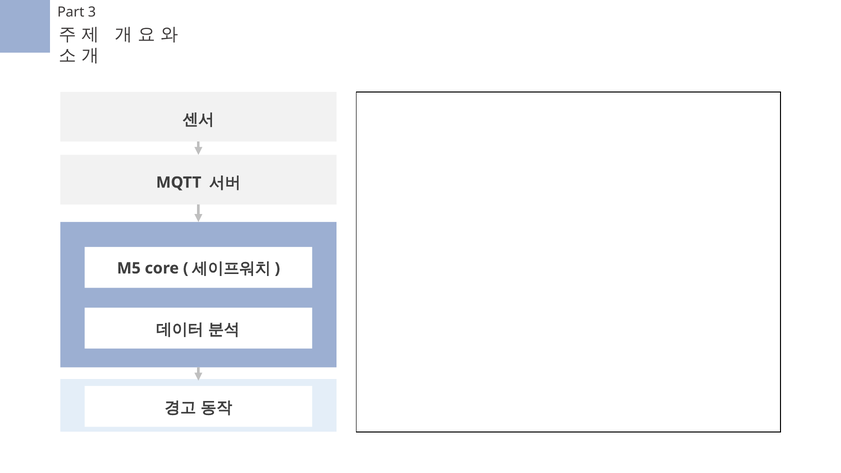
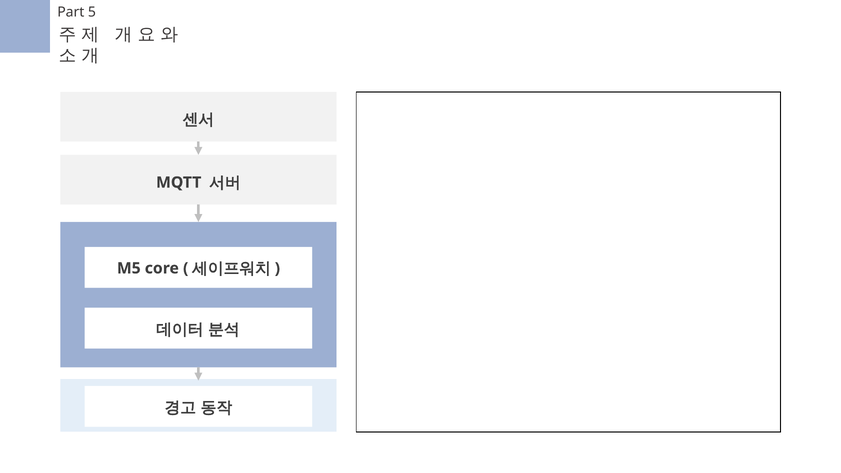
3: 3 -> 5 (92, 12)
